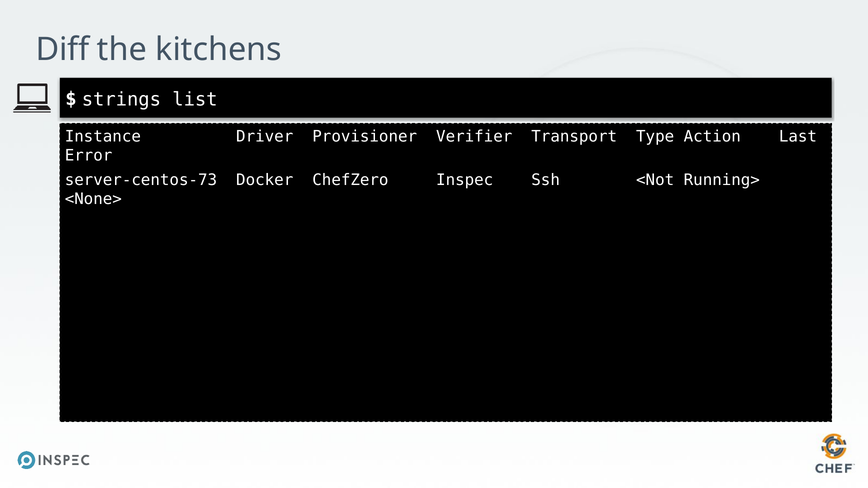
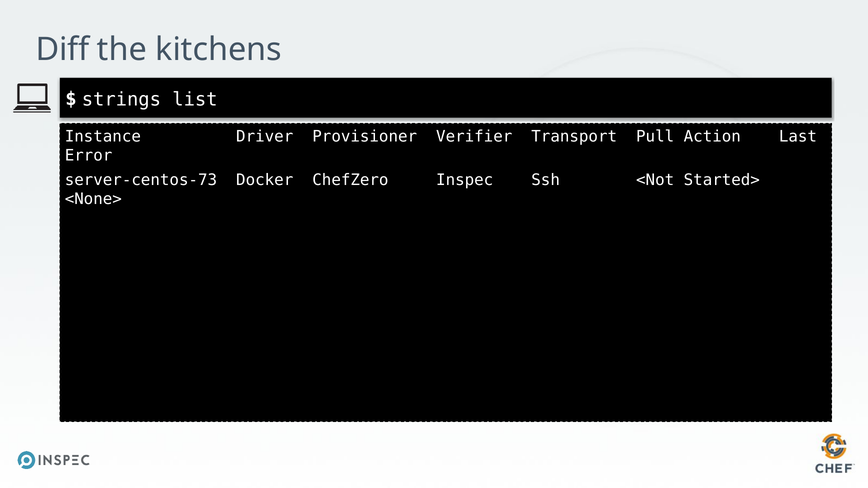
Type: Type -> Pull (655, 137)
Running>: Running> -> Started> (722, 180)
